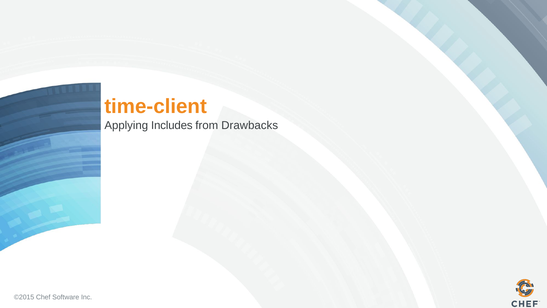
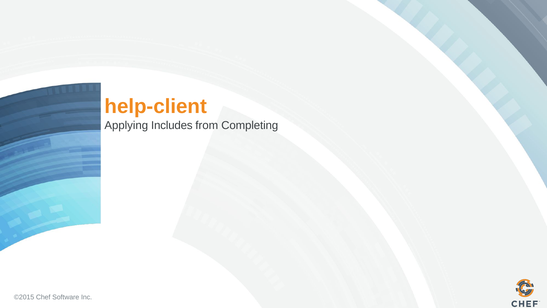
time-client: time-client -> help-client (156, 106)
Drawbacks: Drawbacks -> Completing (250, 125)
